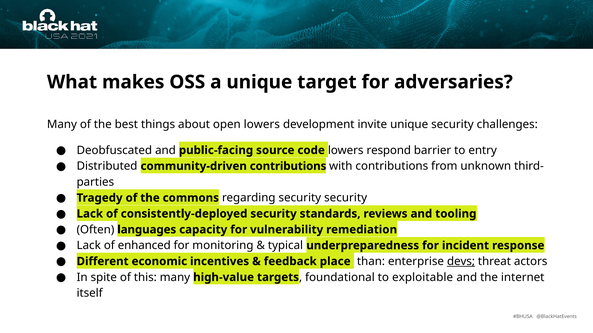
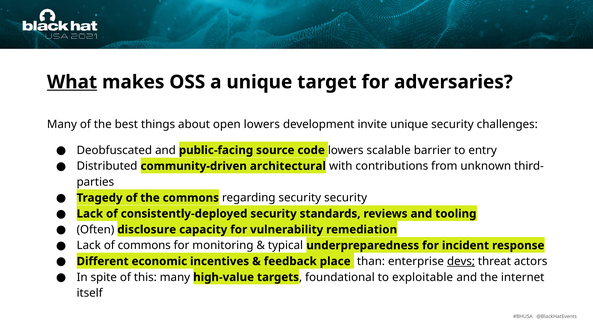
What underline: none -> present (72, 82)
respond: respond -> scalable (389, 150)
community-driven contributions: contributions -> architectural (288, 166)
languages: languages -> disclosure (147, 230)
of enhanced: enhanced -> commons (144, 246)
